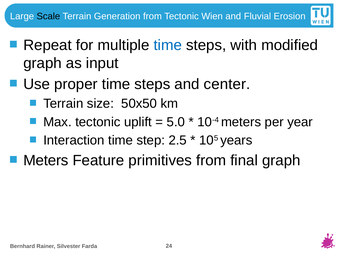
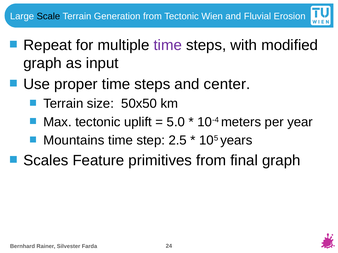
time colour: blue -> purple (168, 45)
Interaction: Interaction -> Mountains (74, 141)
Meters: Meters -> Scales (46, 161)
